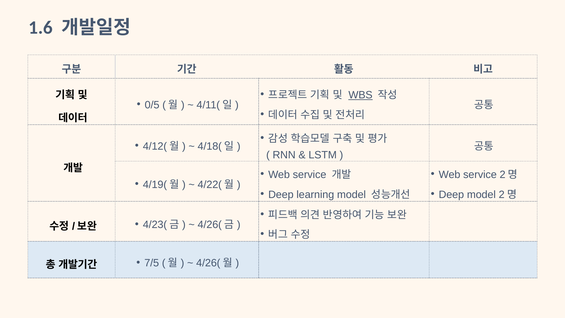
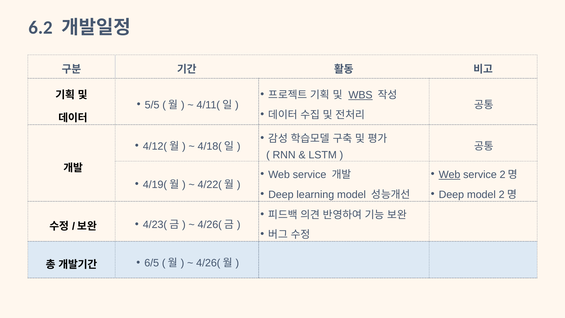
1.6: 1.6 -> 6.2 (41, 28)
0/5: 0/5 -> 5/5 (152, 105)
Web underline: none -> present (450, 175)
7/5: 7/5 -> 6/5 (152, 263)
